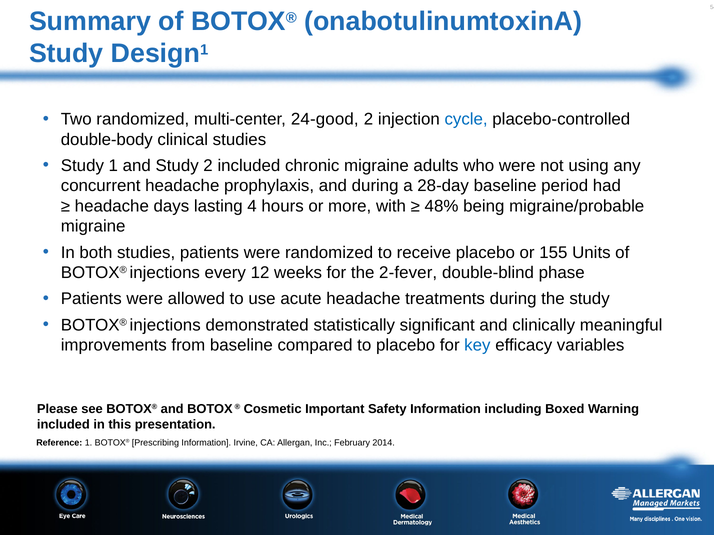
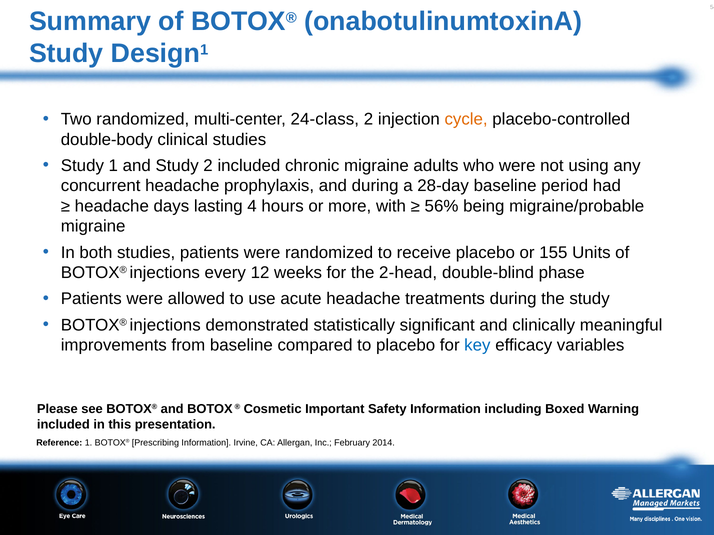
24-good: 24-good -> 24-class (325, 119)
cycle colour: blue -> orange (466, 119)
48%: 48% -> 56% (442, 206)
2-fever: 2-fever -> 2-head (408, 273)
